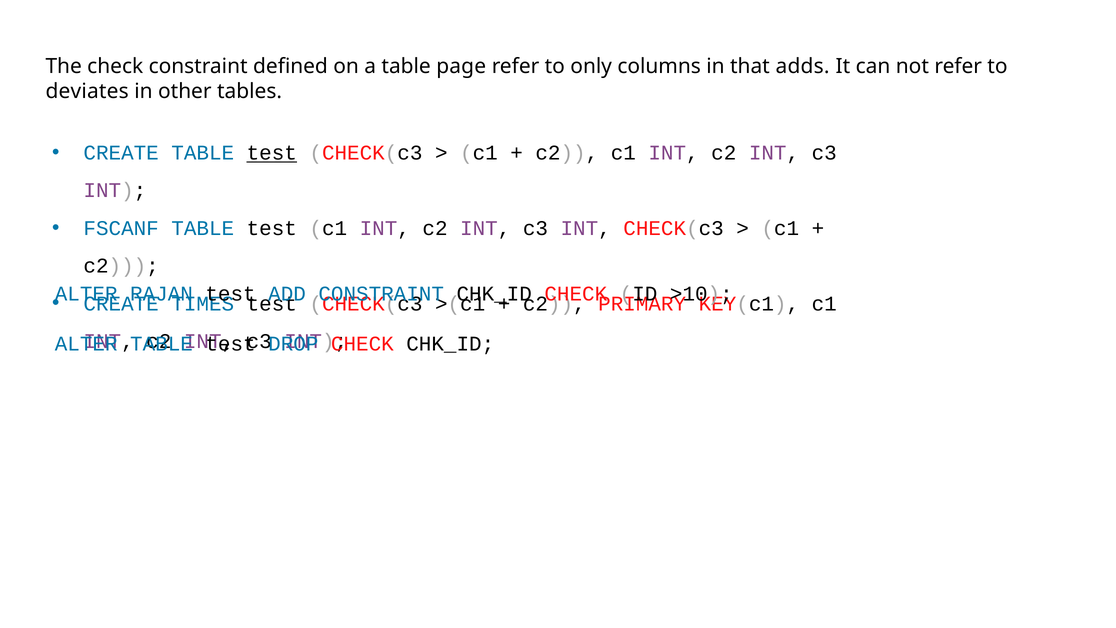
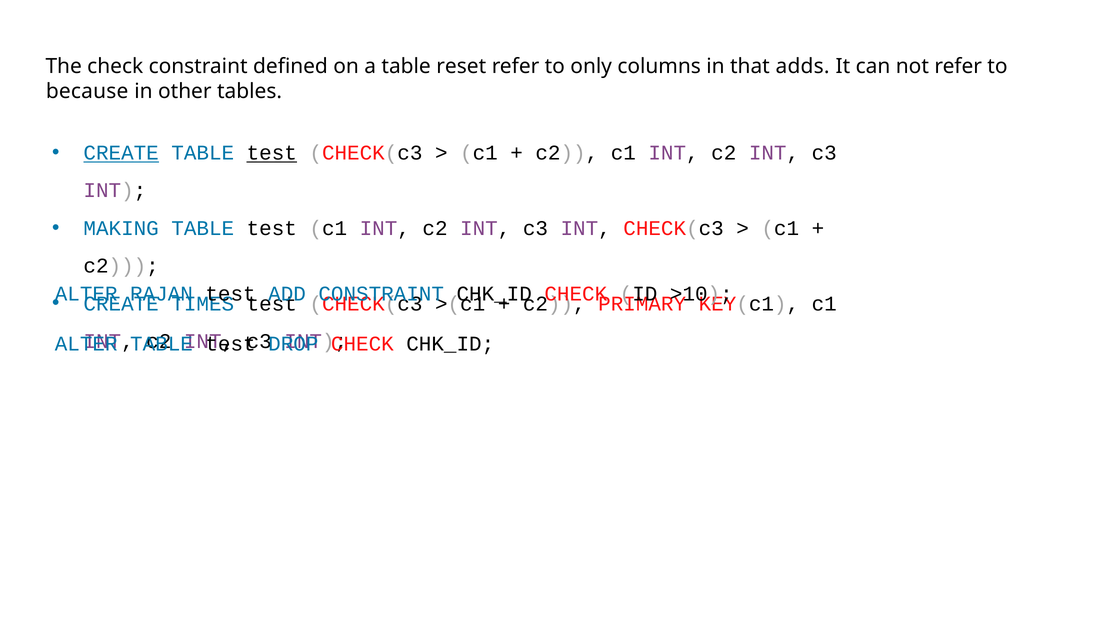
page: page -> reset (461, 66)
deviates: deviates -> because (87, 91)
CREATE underline: none -> present (121, 153)
FSCANF: FSCANF -> MAKING (121, 228)
